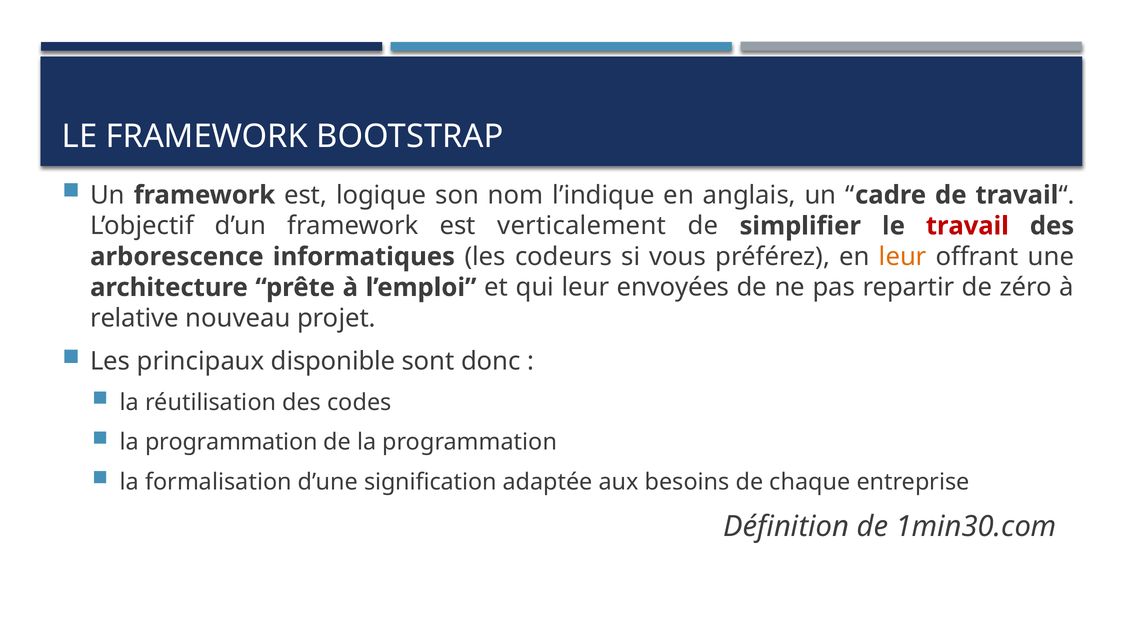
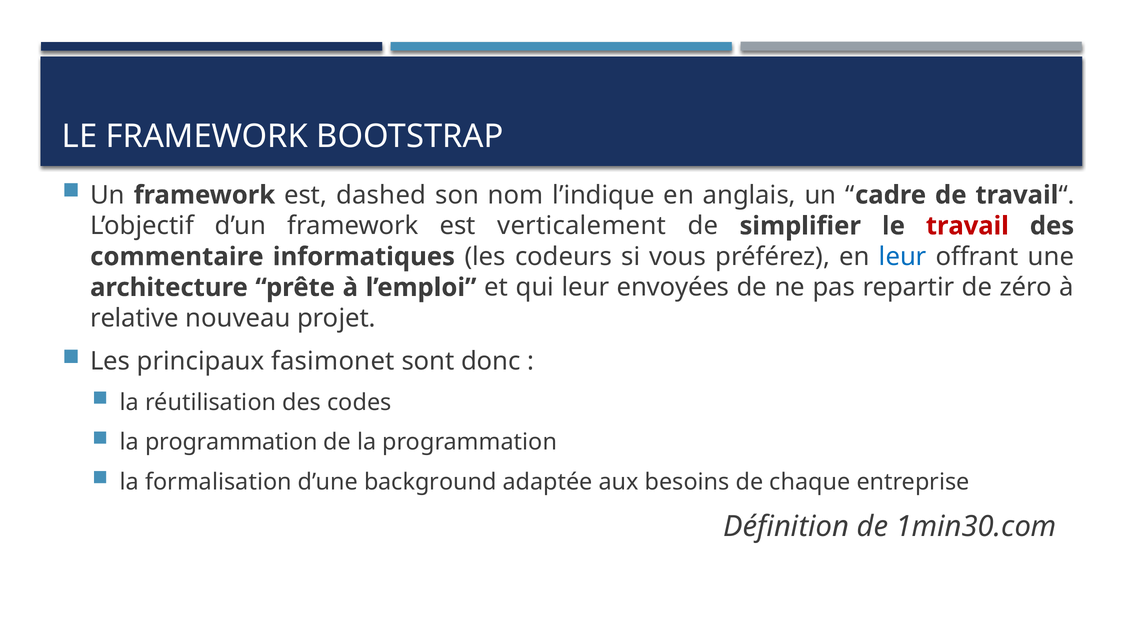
logique: logique -> dashed (381, 195)
arborescence: arborescence -> commentaire (177, 257)
leur colour: orange -> blue (903, 257)
disponible: disponible -> fasimonet (333, 362)
signification: signification -> background (430, 482)
